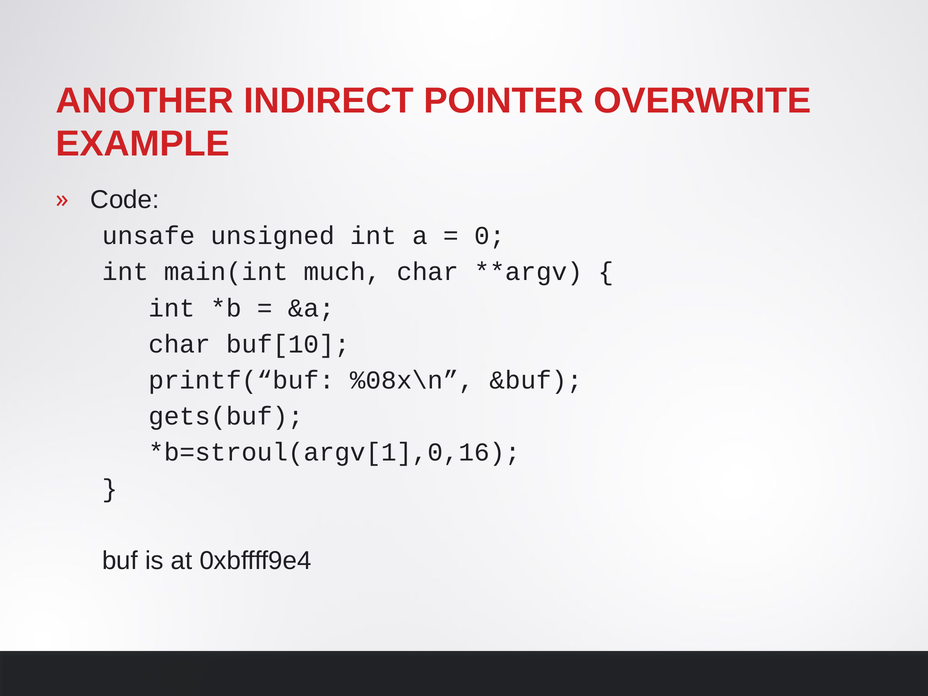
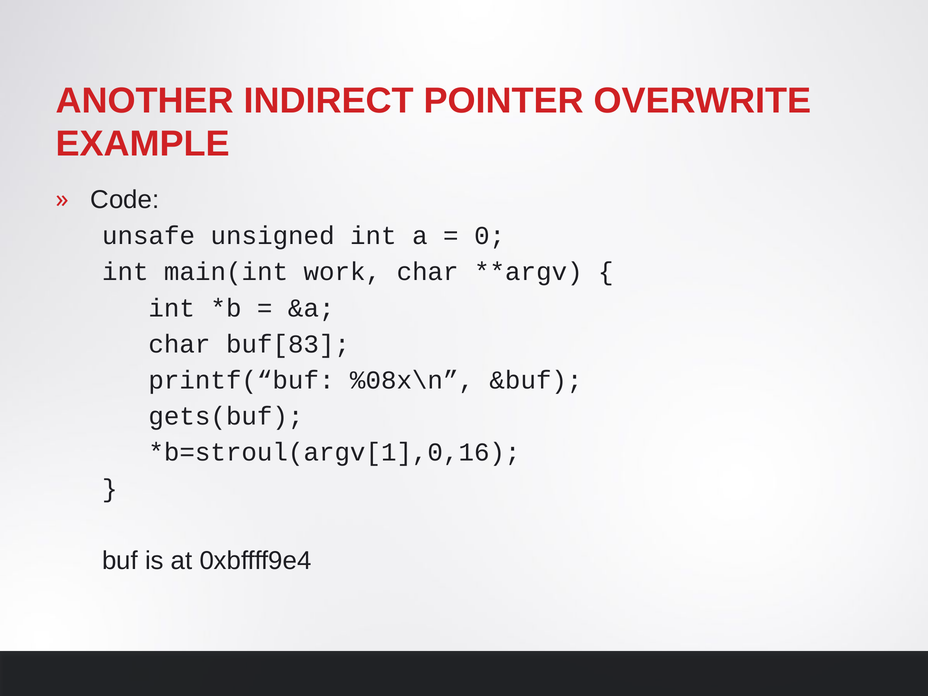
much: much -> work (342, 272)
buf[10: buf[10 -> buf[83 (288, 344)
